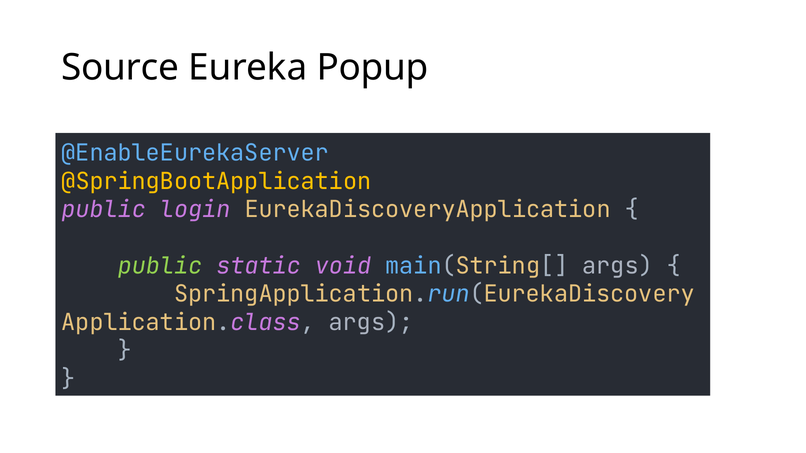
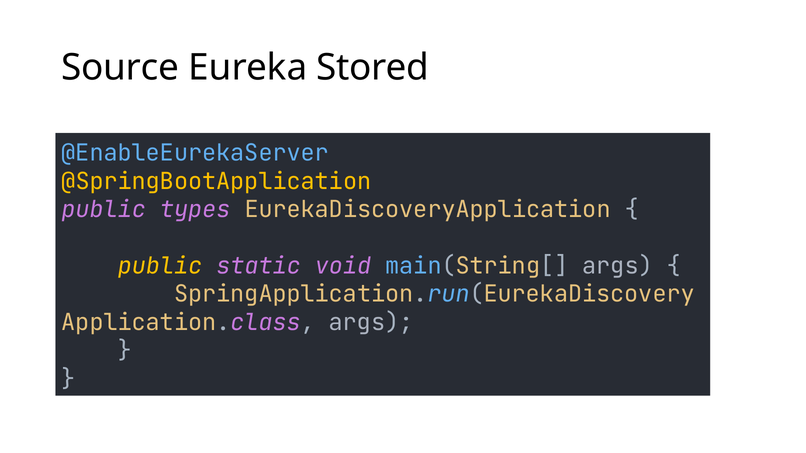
Popup: Popup -> Stored (373, 68)
login: login -> types (195, 210)
public colour: light green -> yellow (160, 266)
